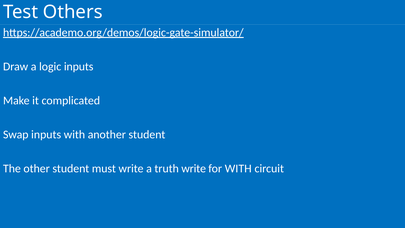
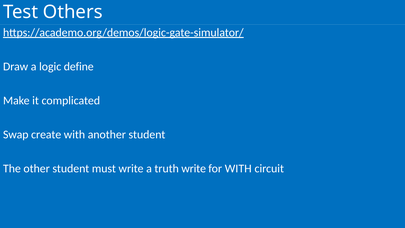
logic inputs: inputs -> define (79, 66)
Swap inputs: inputs -> create (46, 134)
